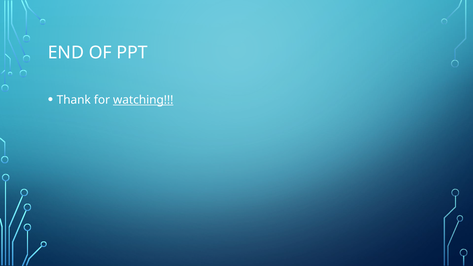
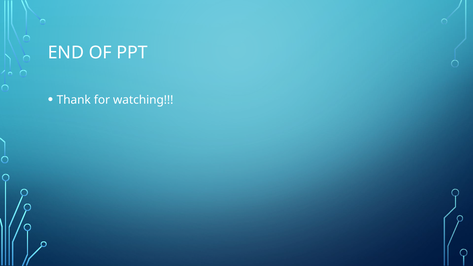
watching underline: present -> none (143, 100)
